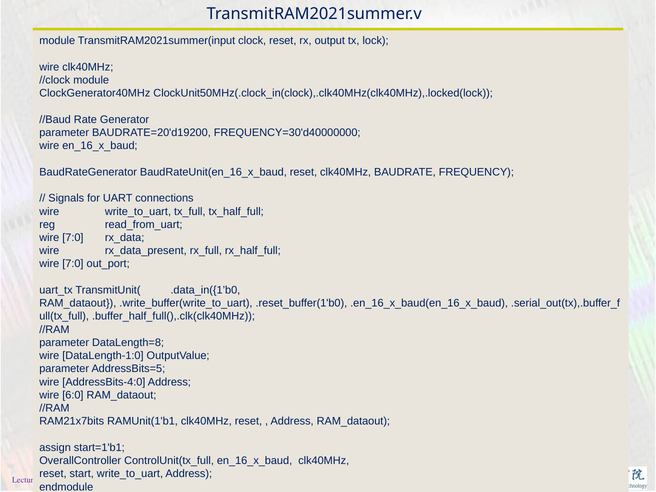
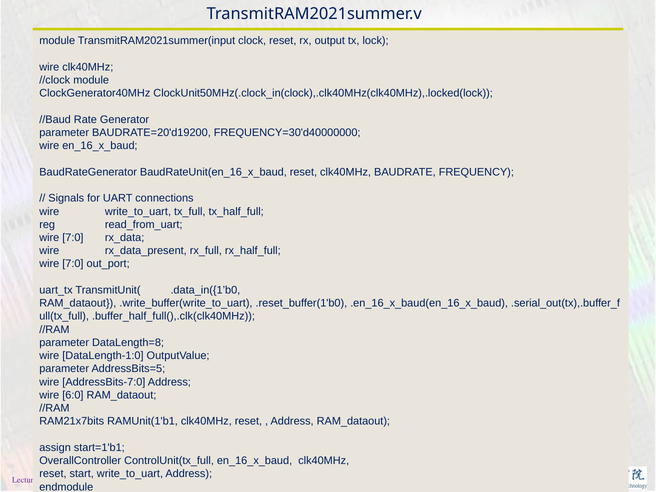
AddressBits-4:0: AddressBits-4:0 -> AddressBits-7:0 (104, 382)
